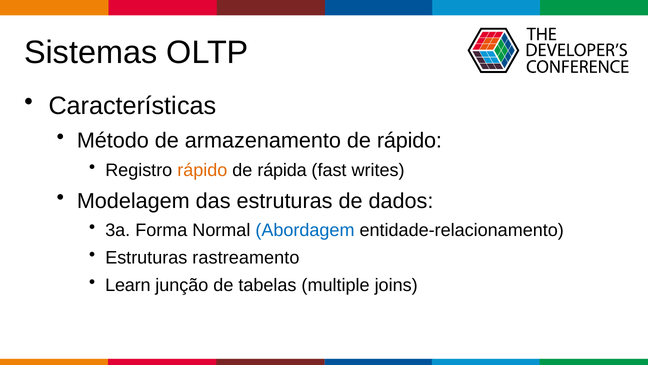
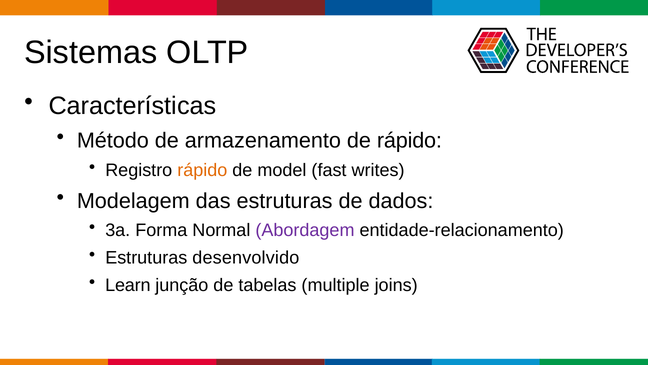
rápida: rápida -> model (282, 170)
Abordagem colour: blue -> purple (305, 230)
rastreamento: rastreamento -> desenvolvido (246, 257)
